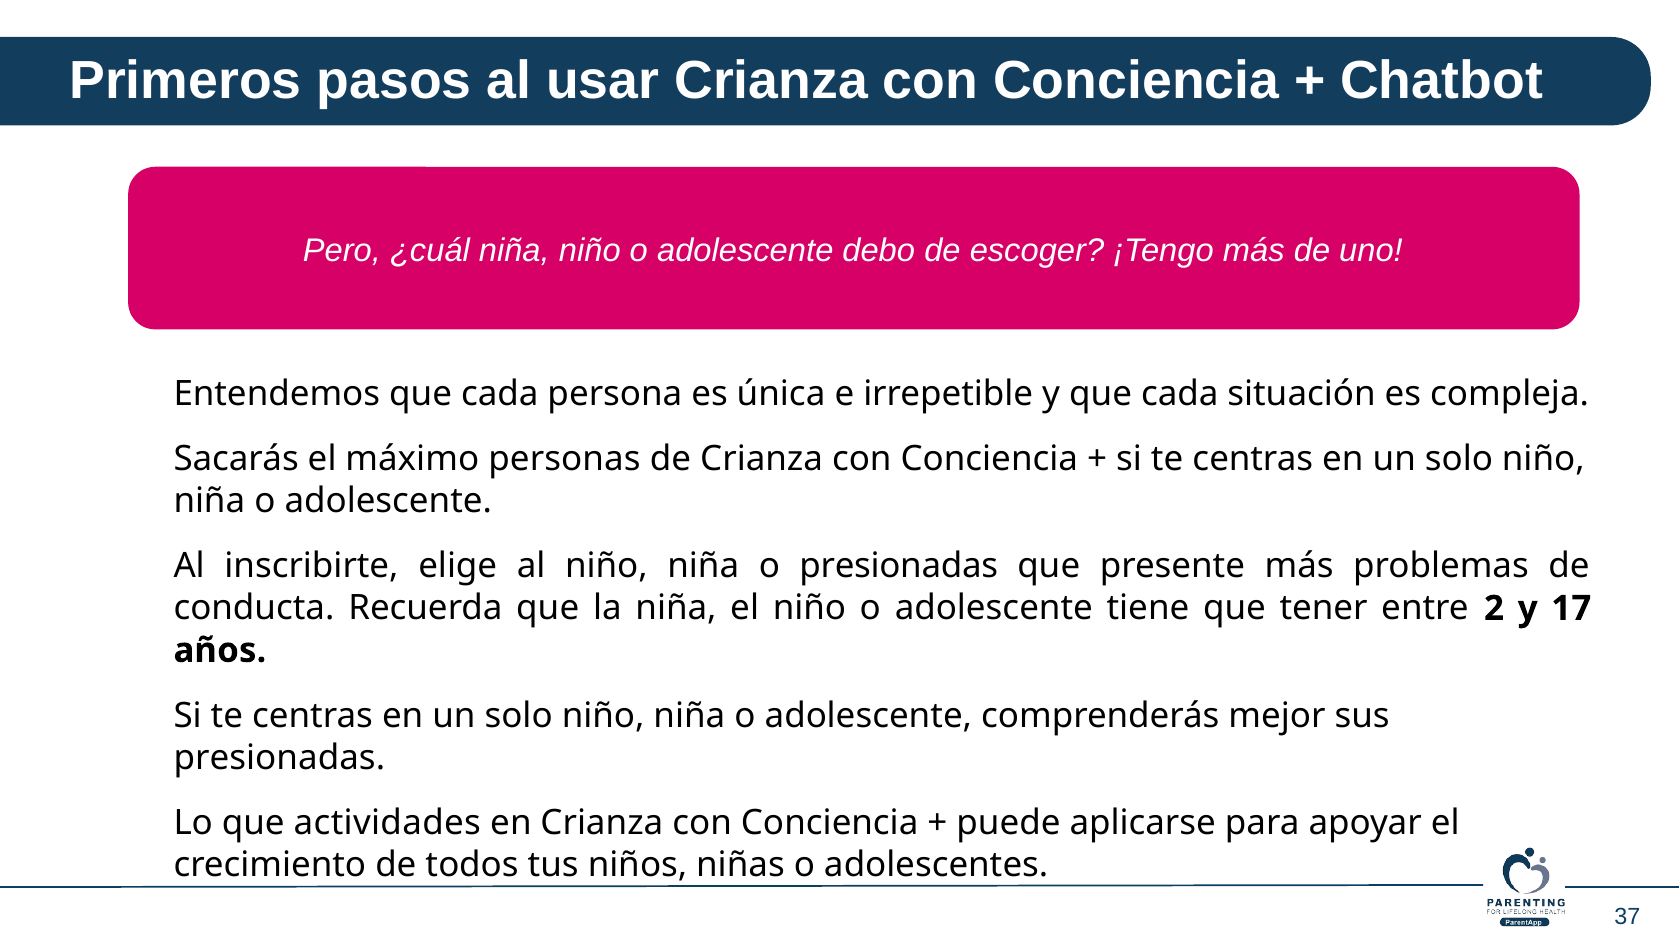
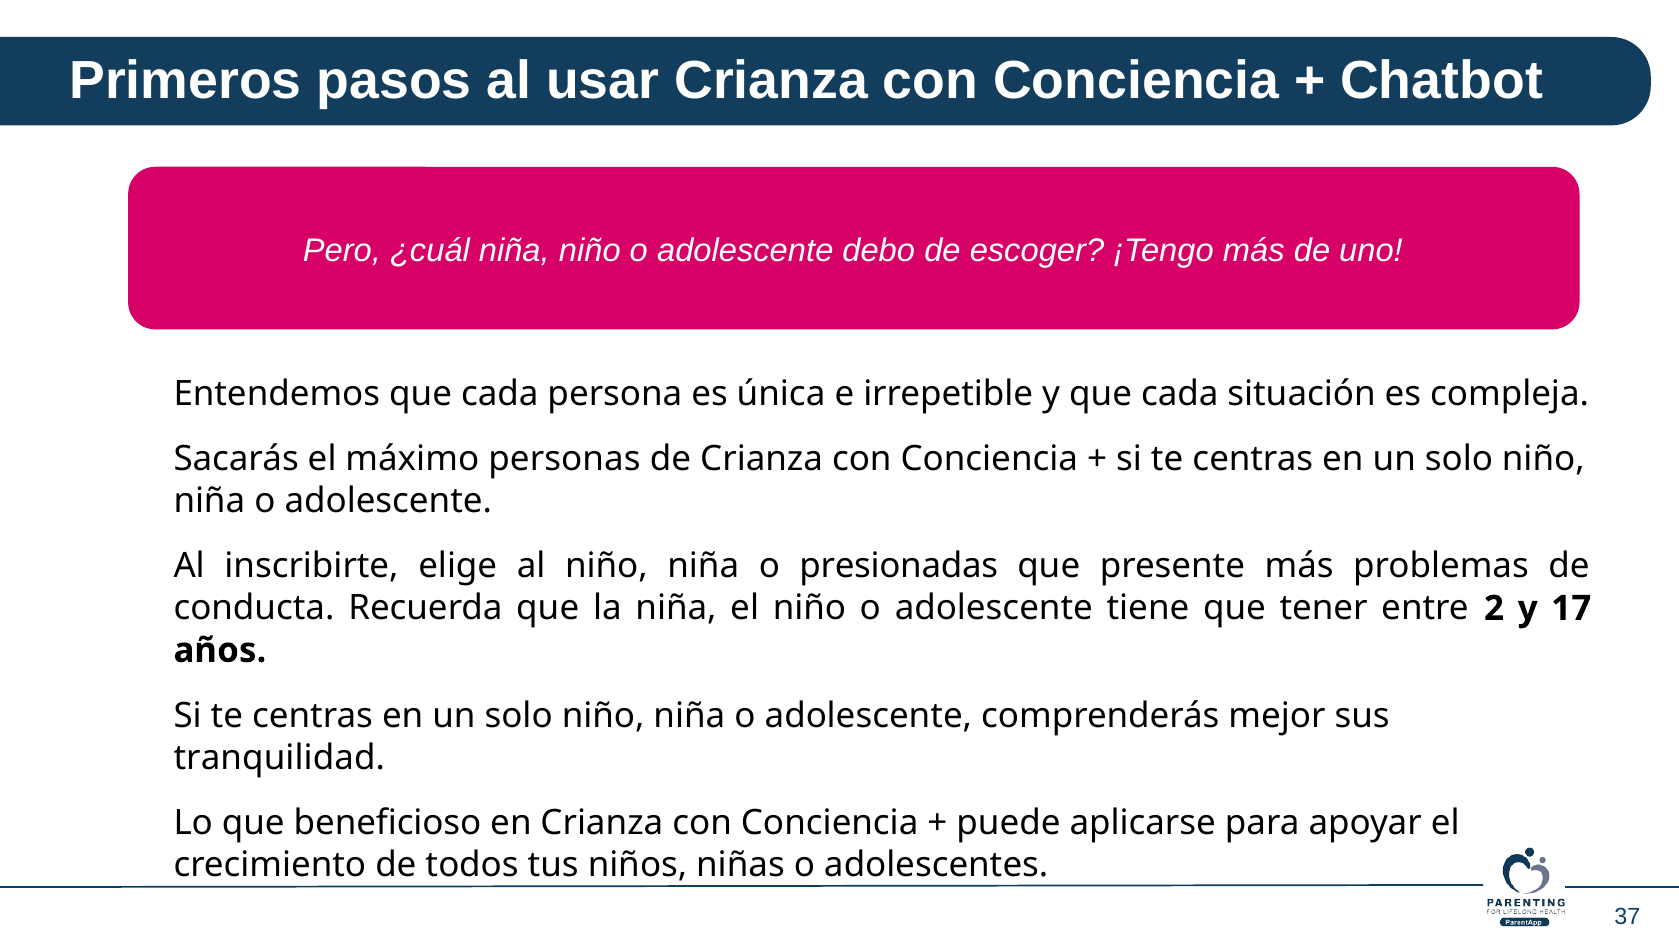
presionadas: presionadas -> tranquilidad (279, 757)
actividades: actividades -> beneficioso (388, 823)
